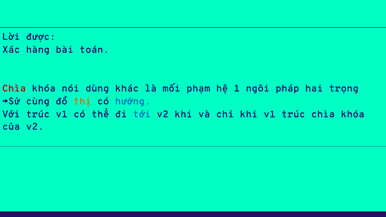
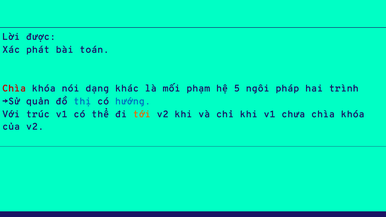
hàng: hàng -> phát (38, 50)
dùng: dùng -> dạng (97, 88)
1: 1 -> 5 (237, 88)
trọng: trọng -> trình (344, 88)
cùng: cùng -> quản (38, 101)
thị colour: orange -> blue (82, 101)
tới colour: blue -> orange (142, 114)
v1 trúc: trúc -> chưa (293, 114)
